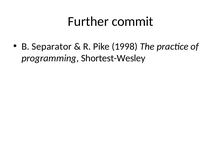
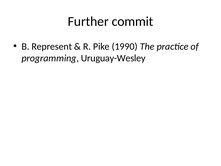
Separator: Separator -> Represent (52, 46)
1998: 1998 -> 1990 (125, 46)
Shortest-Wesley: Shortest-Wesley -> Uruguay-Wesley (113, 58)
